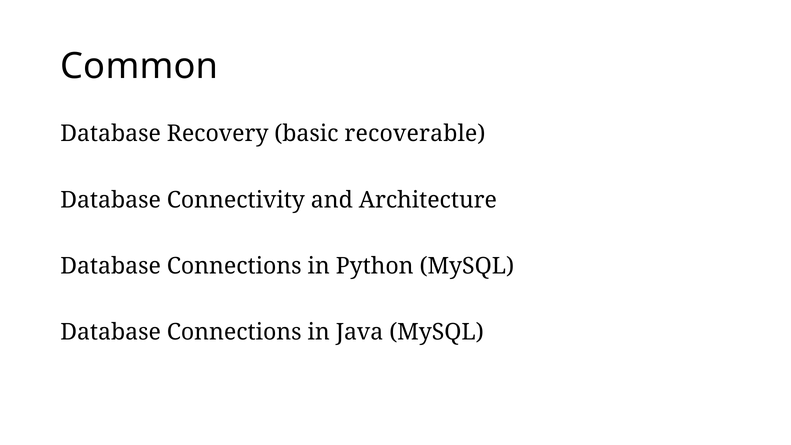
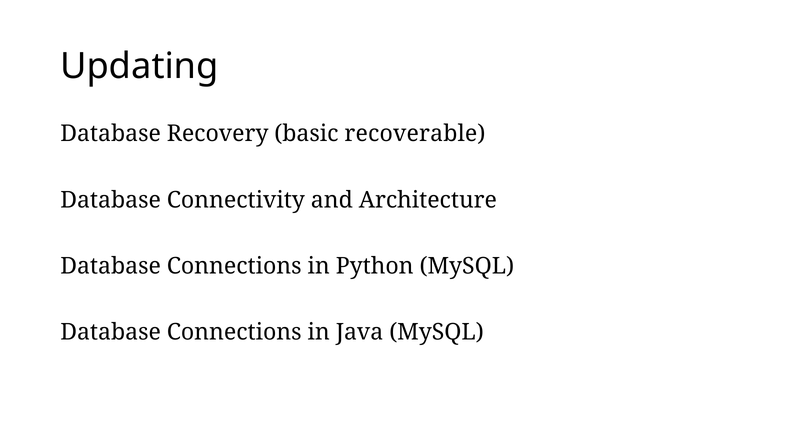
Common: Common -> Updating (139, 66)
